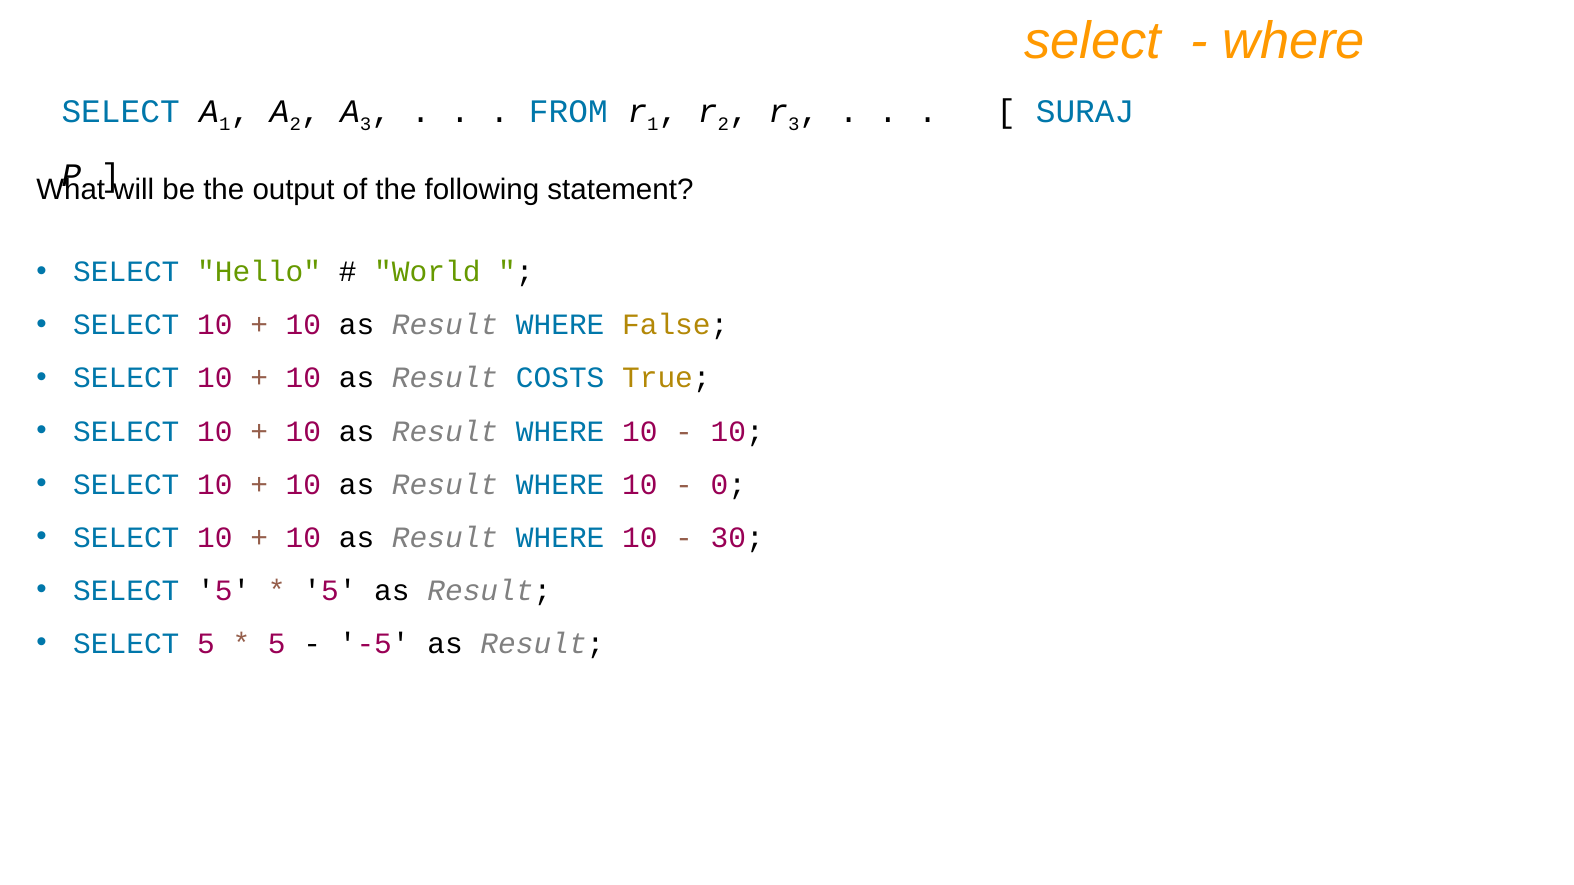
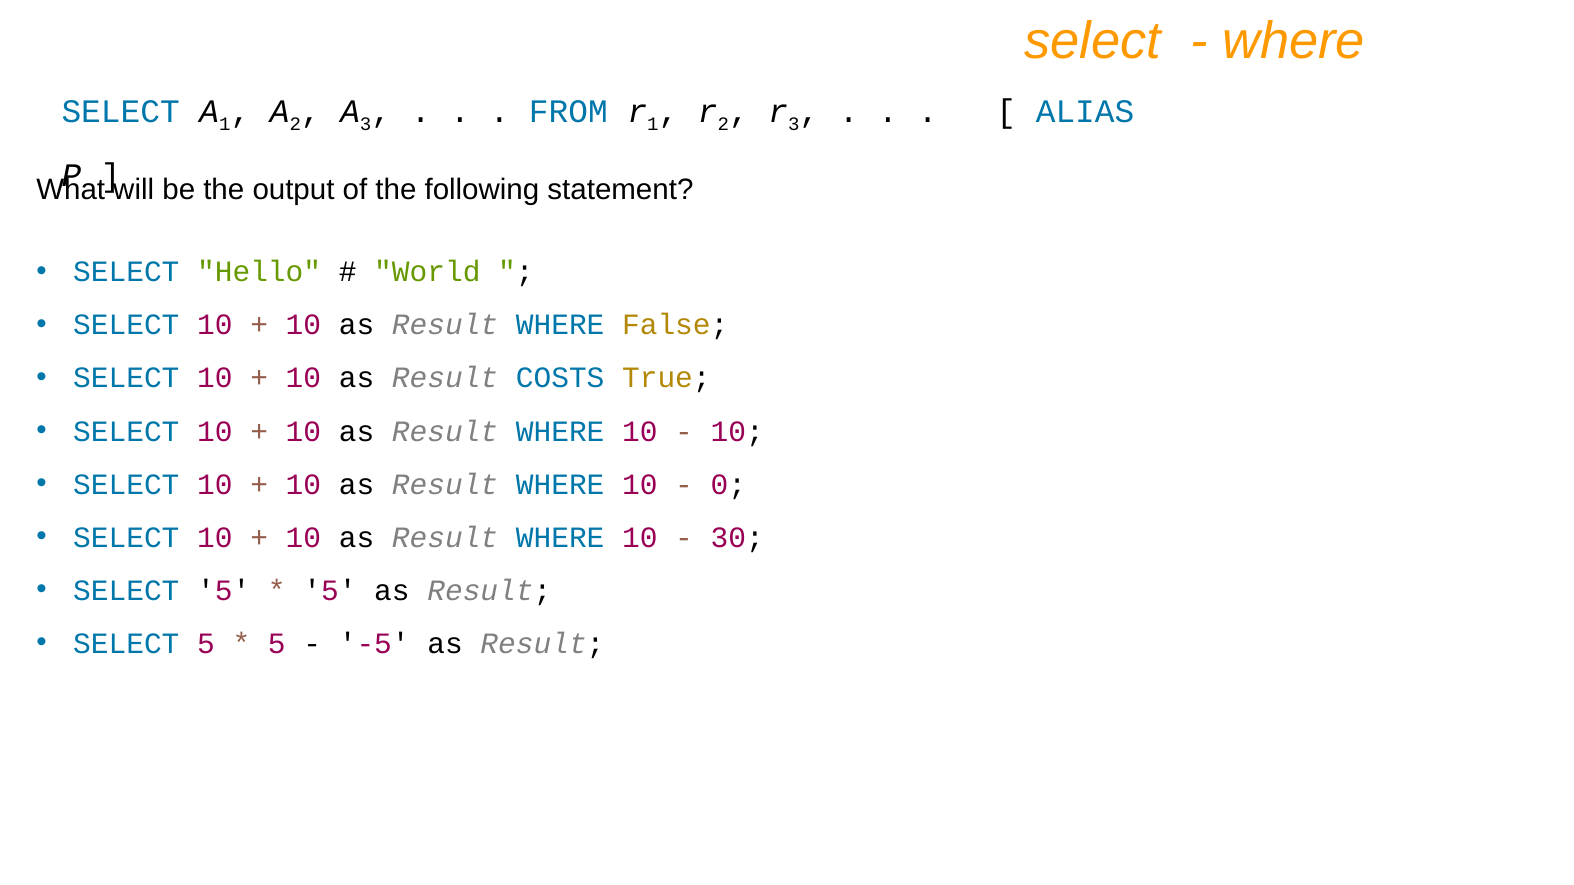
SURAJ: SURAJ -> ALIAS (1085, 112)
